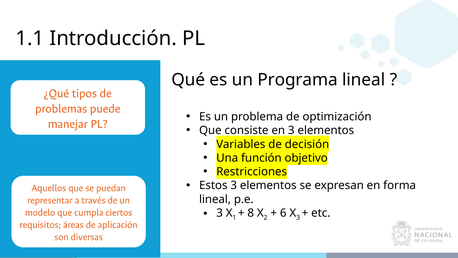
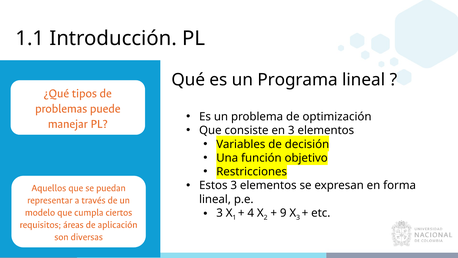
8: 8 -> 4 (251, 213)
6: 6 -> 9 (283, 213)
